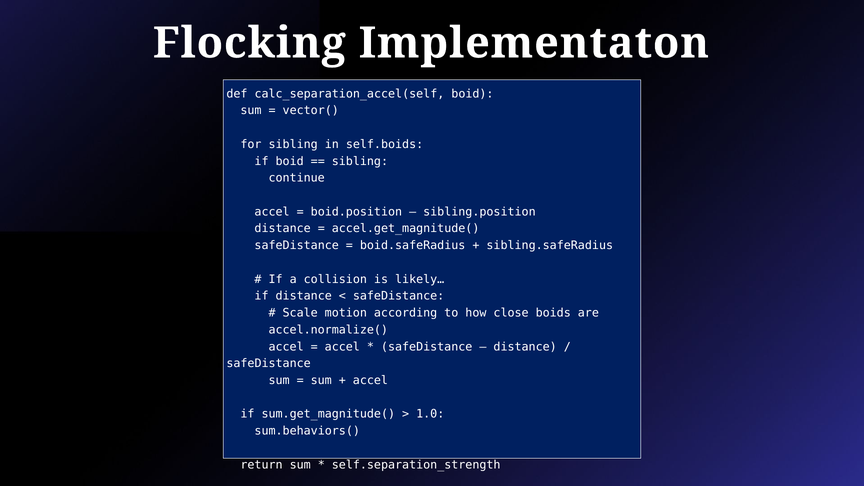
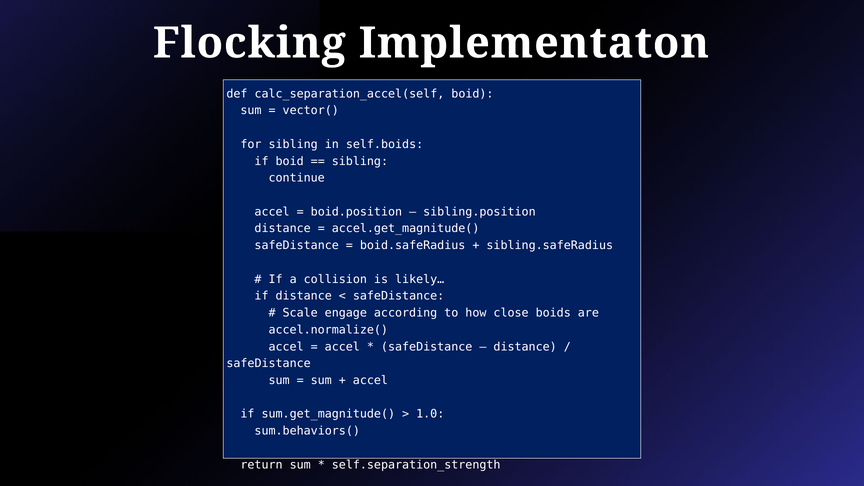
motion: motion -> engage (346, 313)
